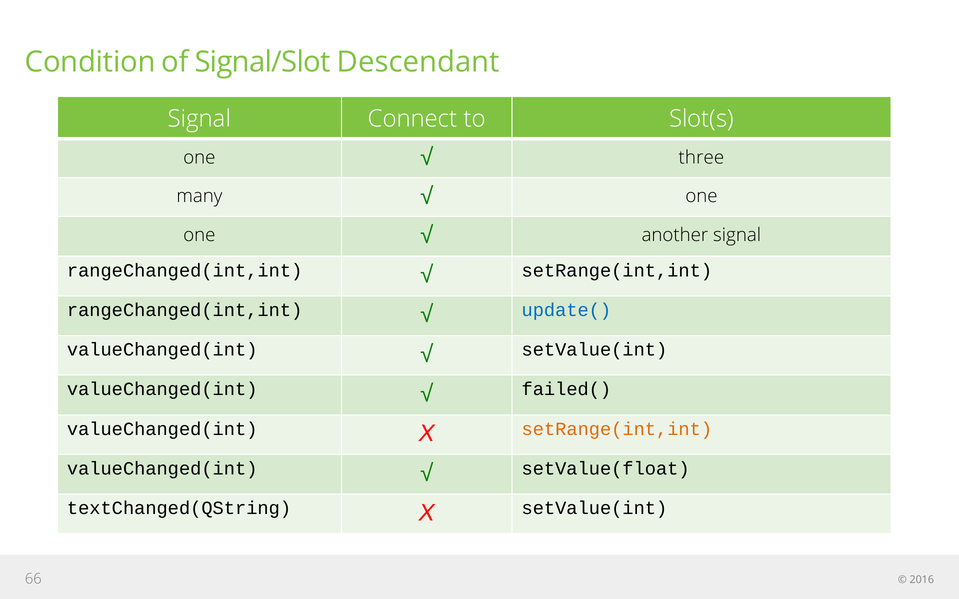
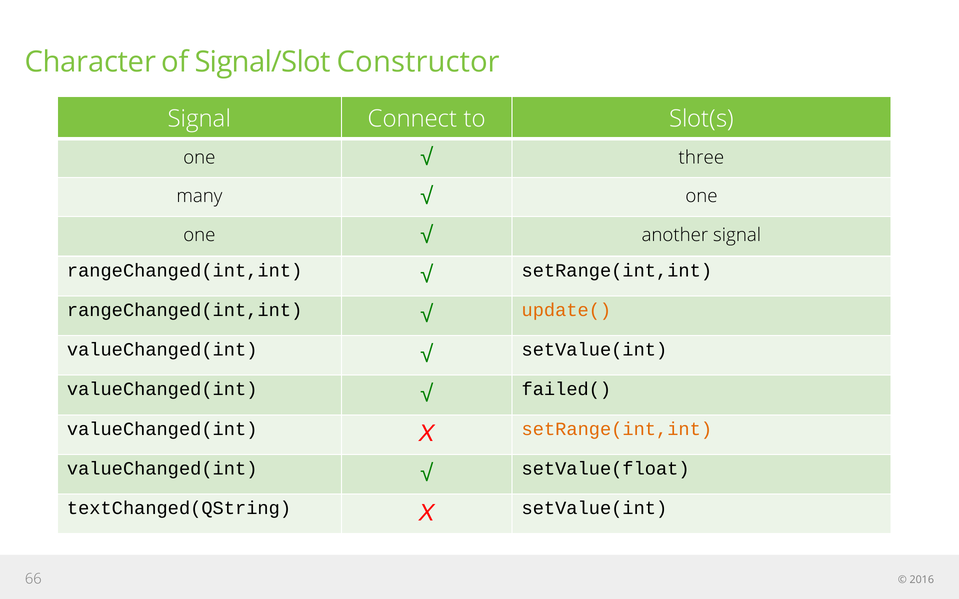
Condition: Condition -> Character (90, 62)
Descendant: Descendant -> Constructor (418, 62)
update( colour: blue -> orange (566, 310)
